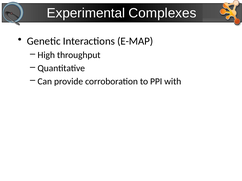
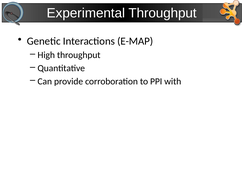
Experimental Complexes: Complexes -> Throughput (163, 13)
